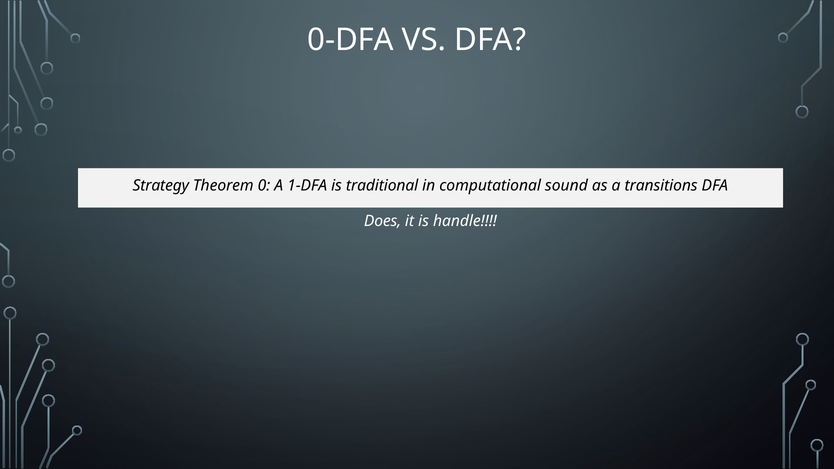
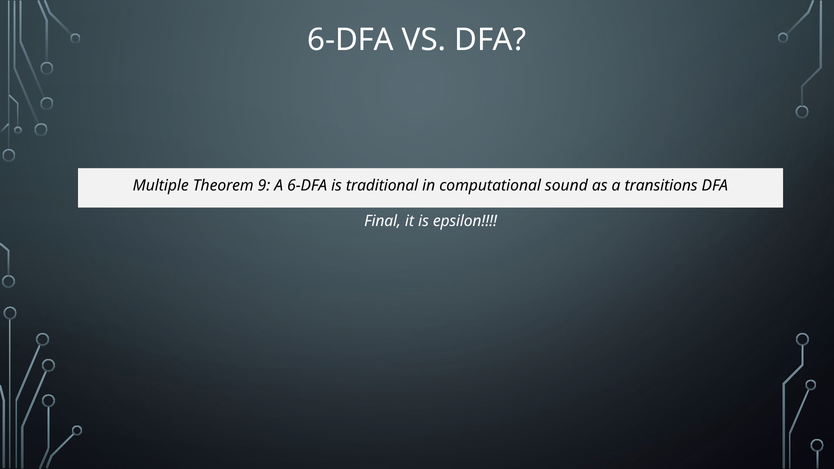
0-DFA: 0-DFA -> 6-DFA (351, 40)
Strategy: Strategy -> Multiple (161, 186)
0: 0 -> 9 (264, 186)
A 1-DFA: 1-DFA -> 6-DFA (307, 186)
Does: Does -> Final (383, 221)
handle: handle -> epsilon (465, 221)
